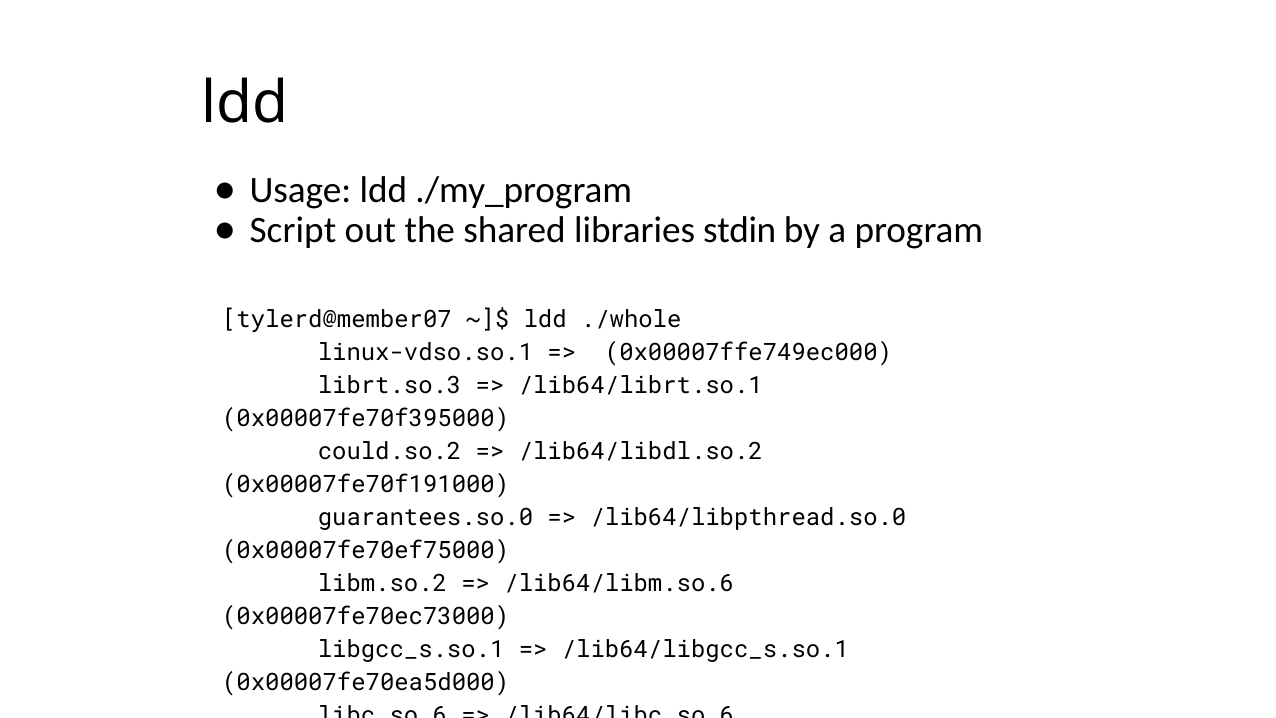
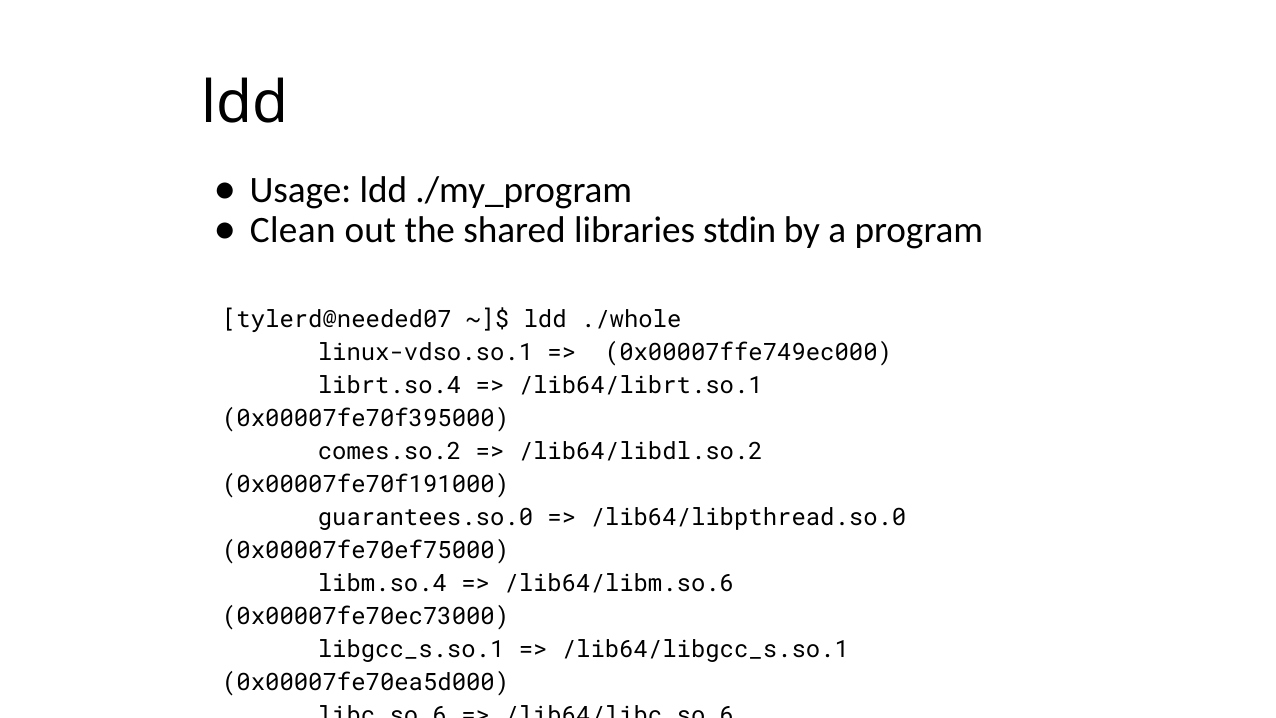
Script: Script -> Clean (293, 230)
tylerd@member07: tylerd@member07 -> tylerd@needed07 (337, 319)
librt.so.3: librt.so.3 -> librt.so.4 (390, 385)
could.so.2: could.so.2 -> comes.so.2 (390, 451)
libm.so.2: libm.so.2 -> libm.so.4 (382, 583)
